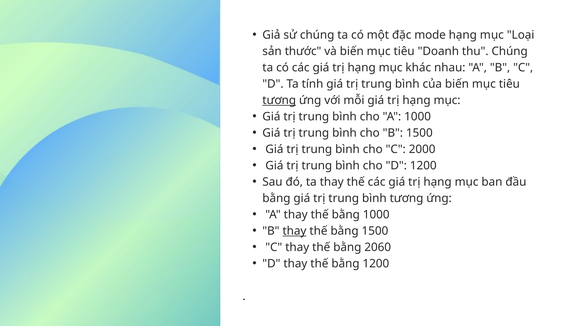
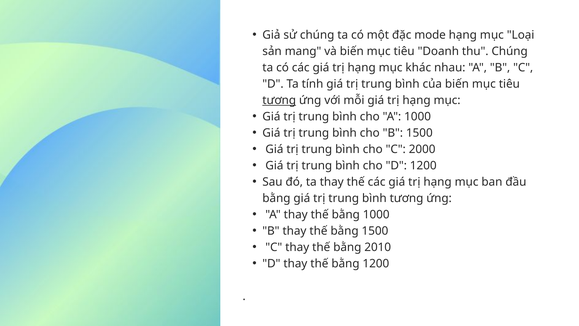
thước: thước -> mang (303, 51)
thay underline: present -> none (294, 231)
2060: 2060 -> 2010 (378, 247)
